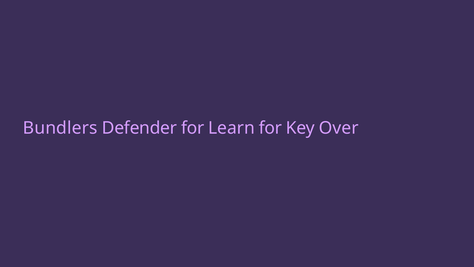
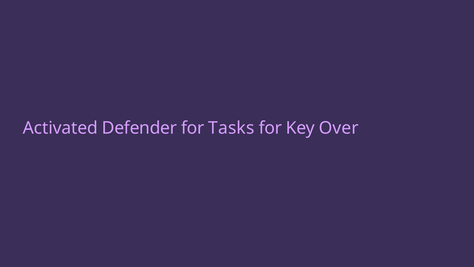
Bundlers: Bundlers -> Activated (60, 128)
Learn: Learn -> Tasks (231, 128)
